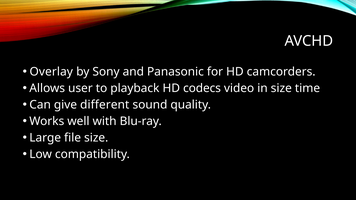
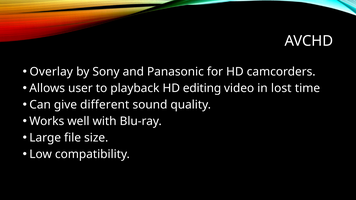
codecs: codecs -> editing (202, 88)
in size: size -> lost (281, 88)
